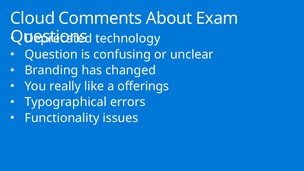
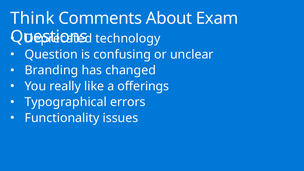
Cloud: Cloud -> Think (32, 18)
